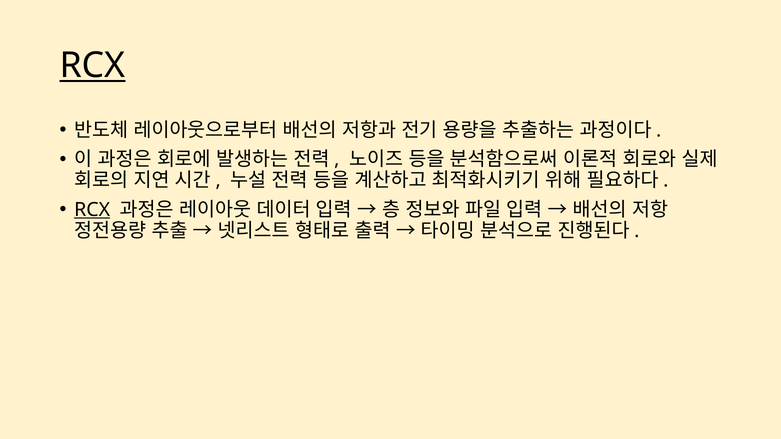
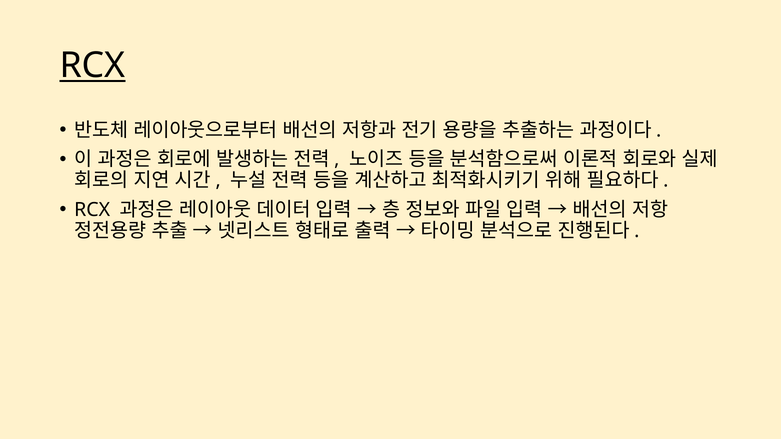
RCX underline: present -> none (92, 210)
